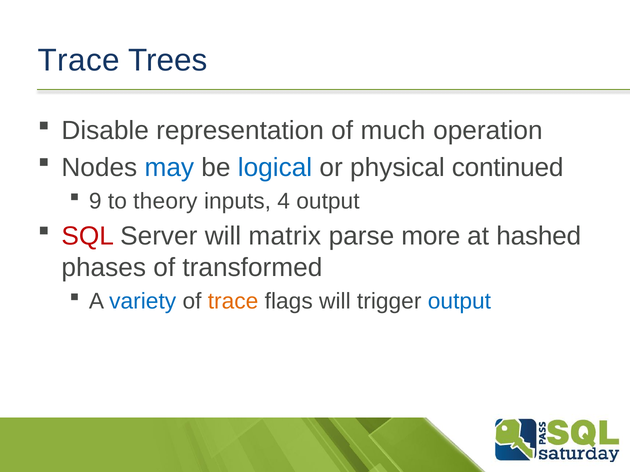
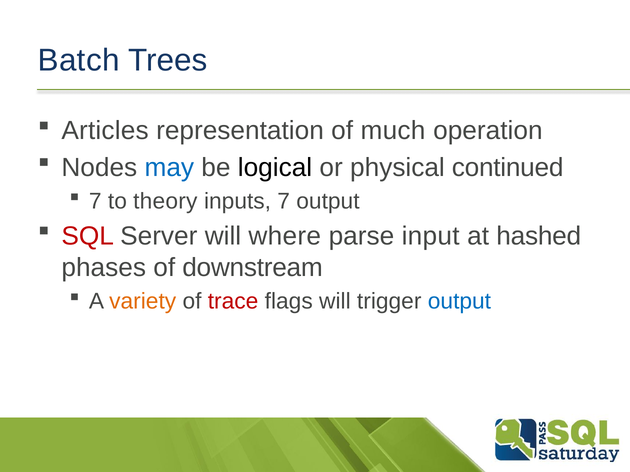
Trace: Trace -> Batch (79, 60)
Disable: Disable -> Articles (105, 131)
logical colour: blue -> black (275, 168)
9: 9 -> 7 (95, 201)
inputs 4: 4 -> 7 (284, 201)
matrix: matrix -> where (285, 236)
more: more -> input (431, 236)
transformed: transformed -> downstream (253, 268)
variety colour: blue -> orange (143, 302)
trace colour: orange -> red (233, 302)
